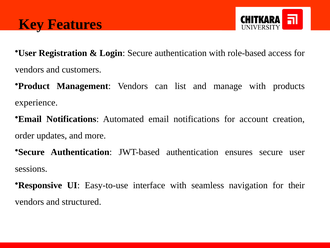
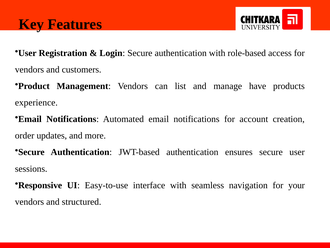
manage with: with -> have (258, 86)
their: their -> your (297, 185)
